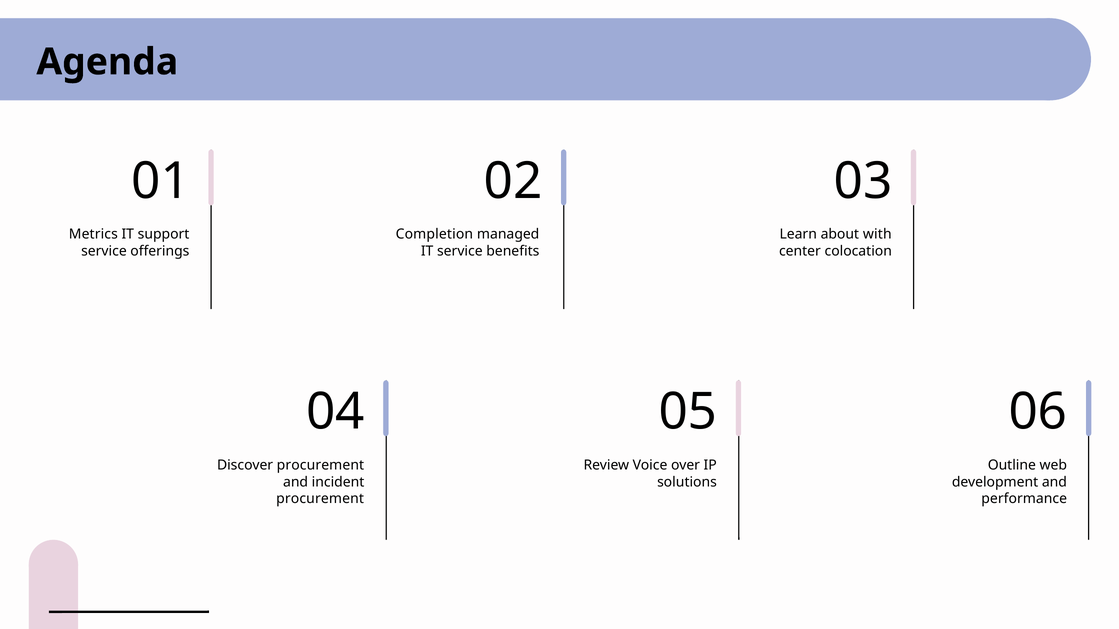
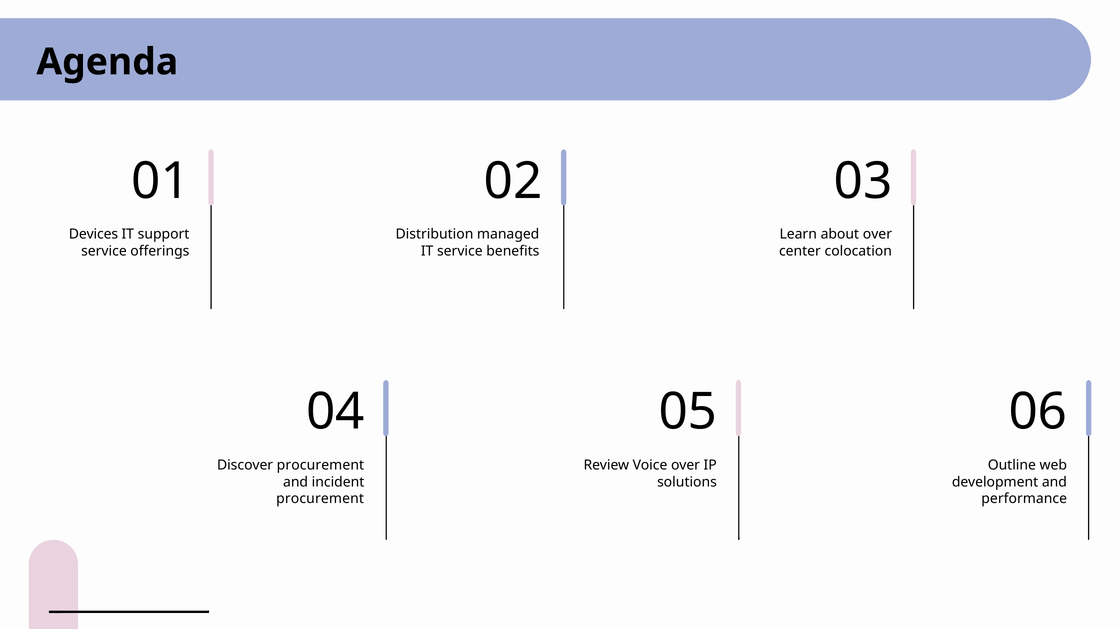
Metrics: Metrics -> Devices (93, 235)
Completion: Completion -> Distribution (434, 235)
about with: with -> over (877, 235)
